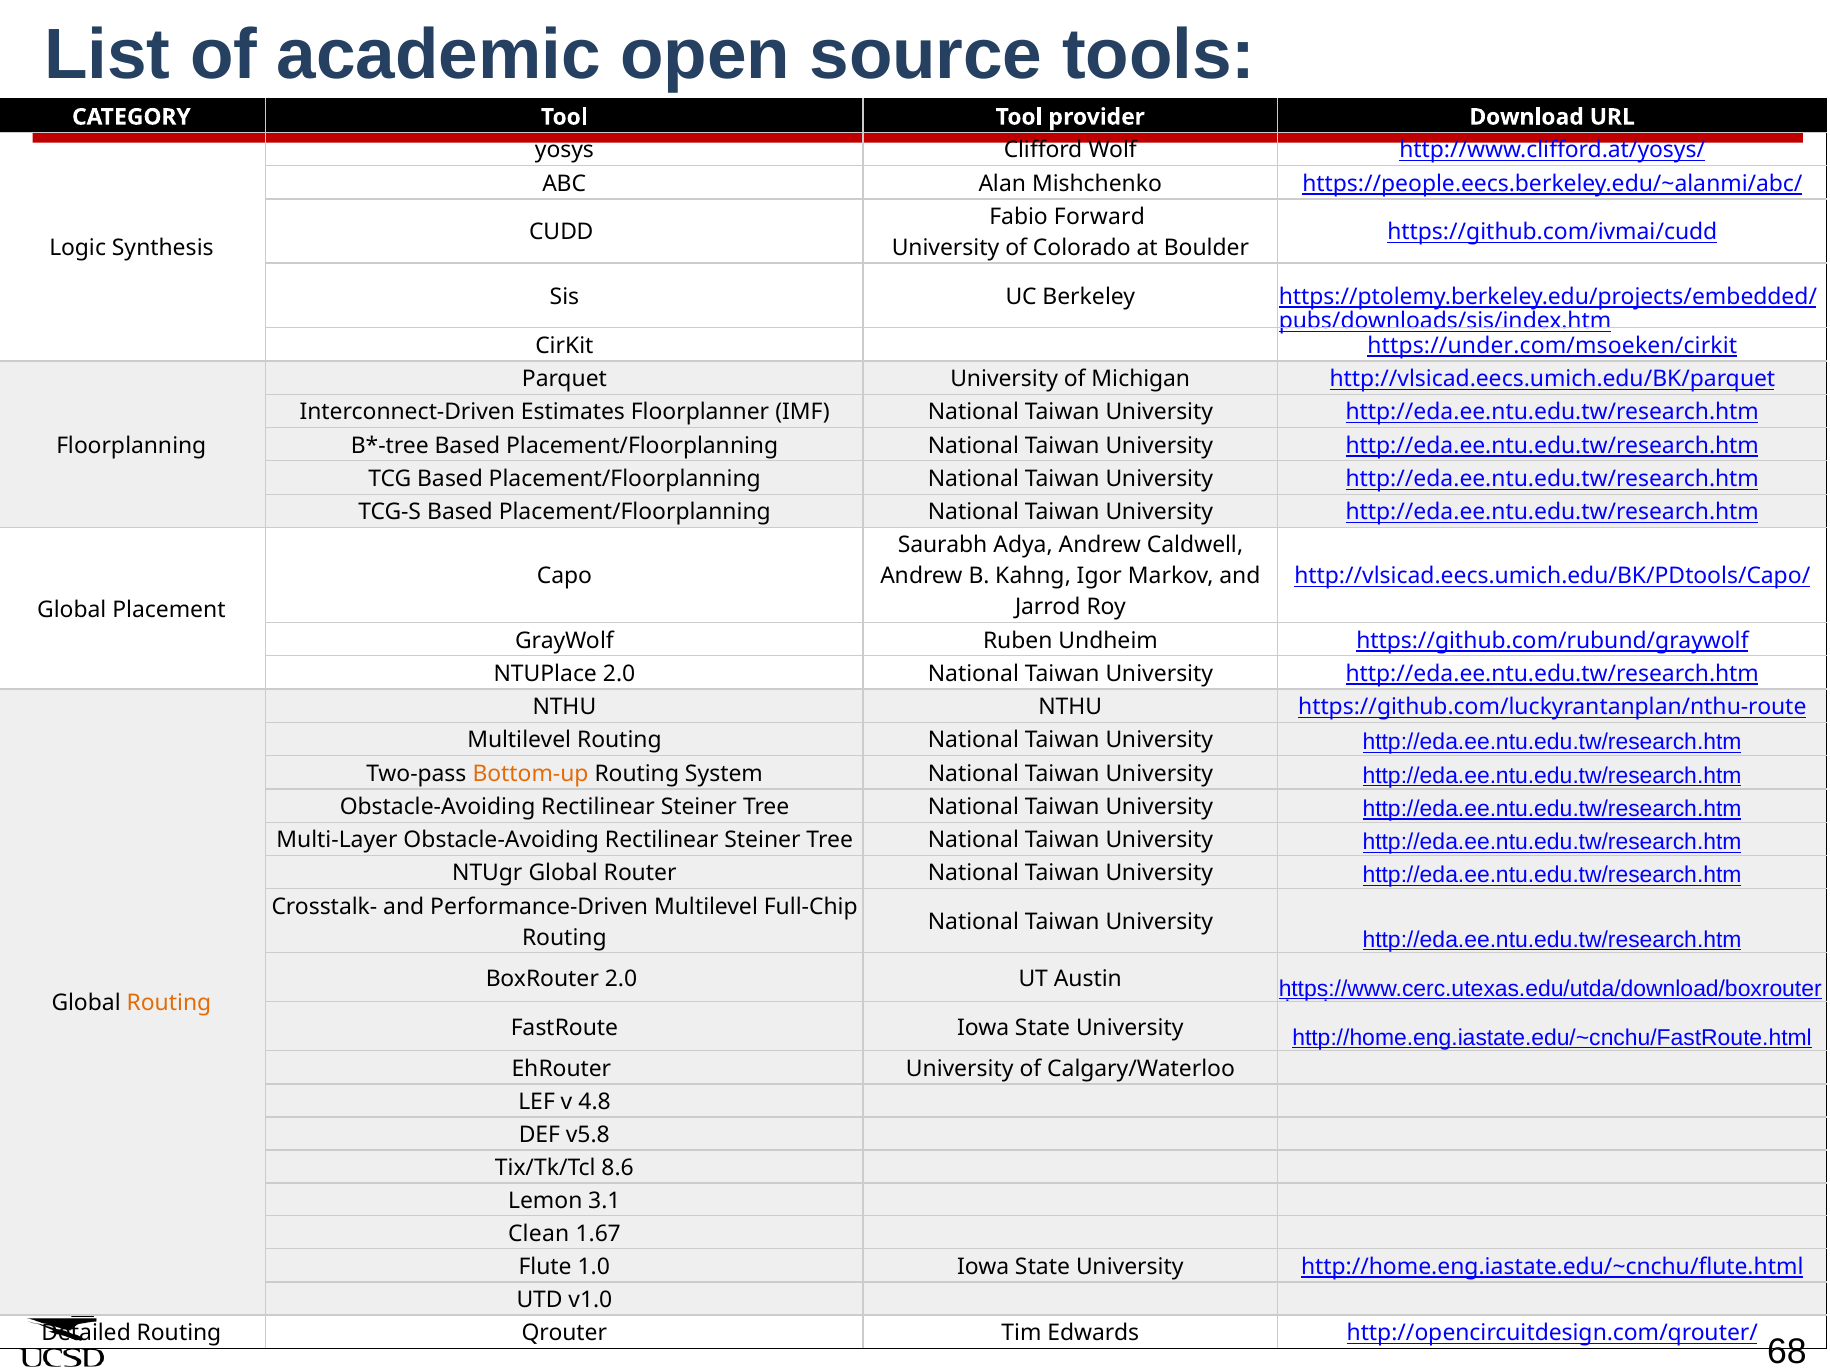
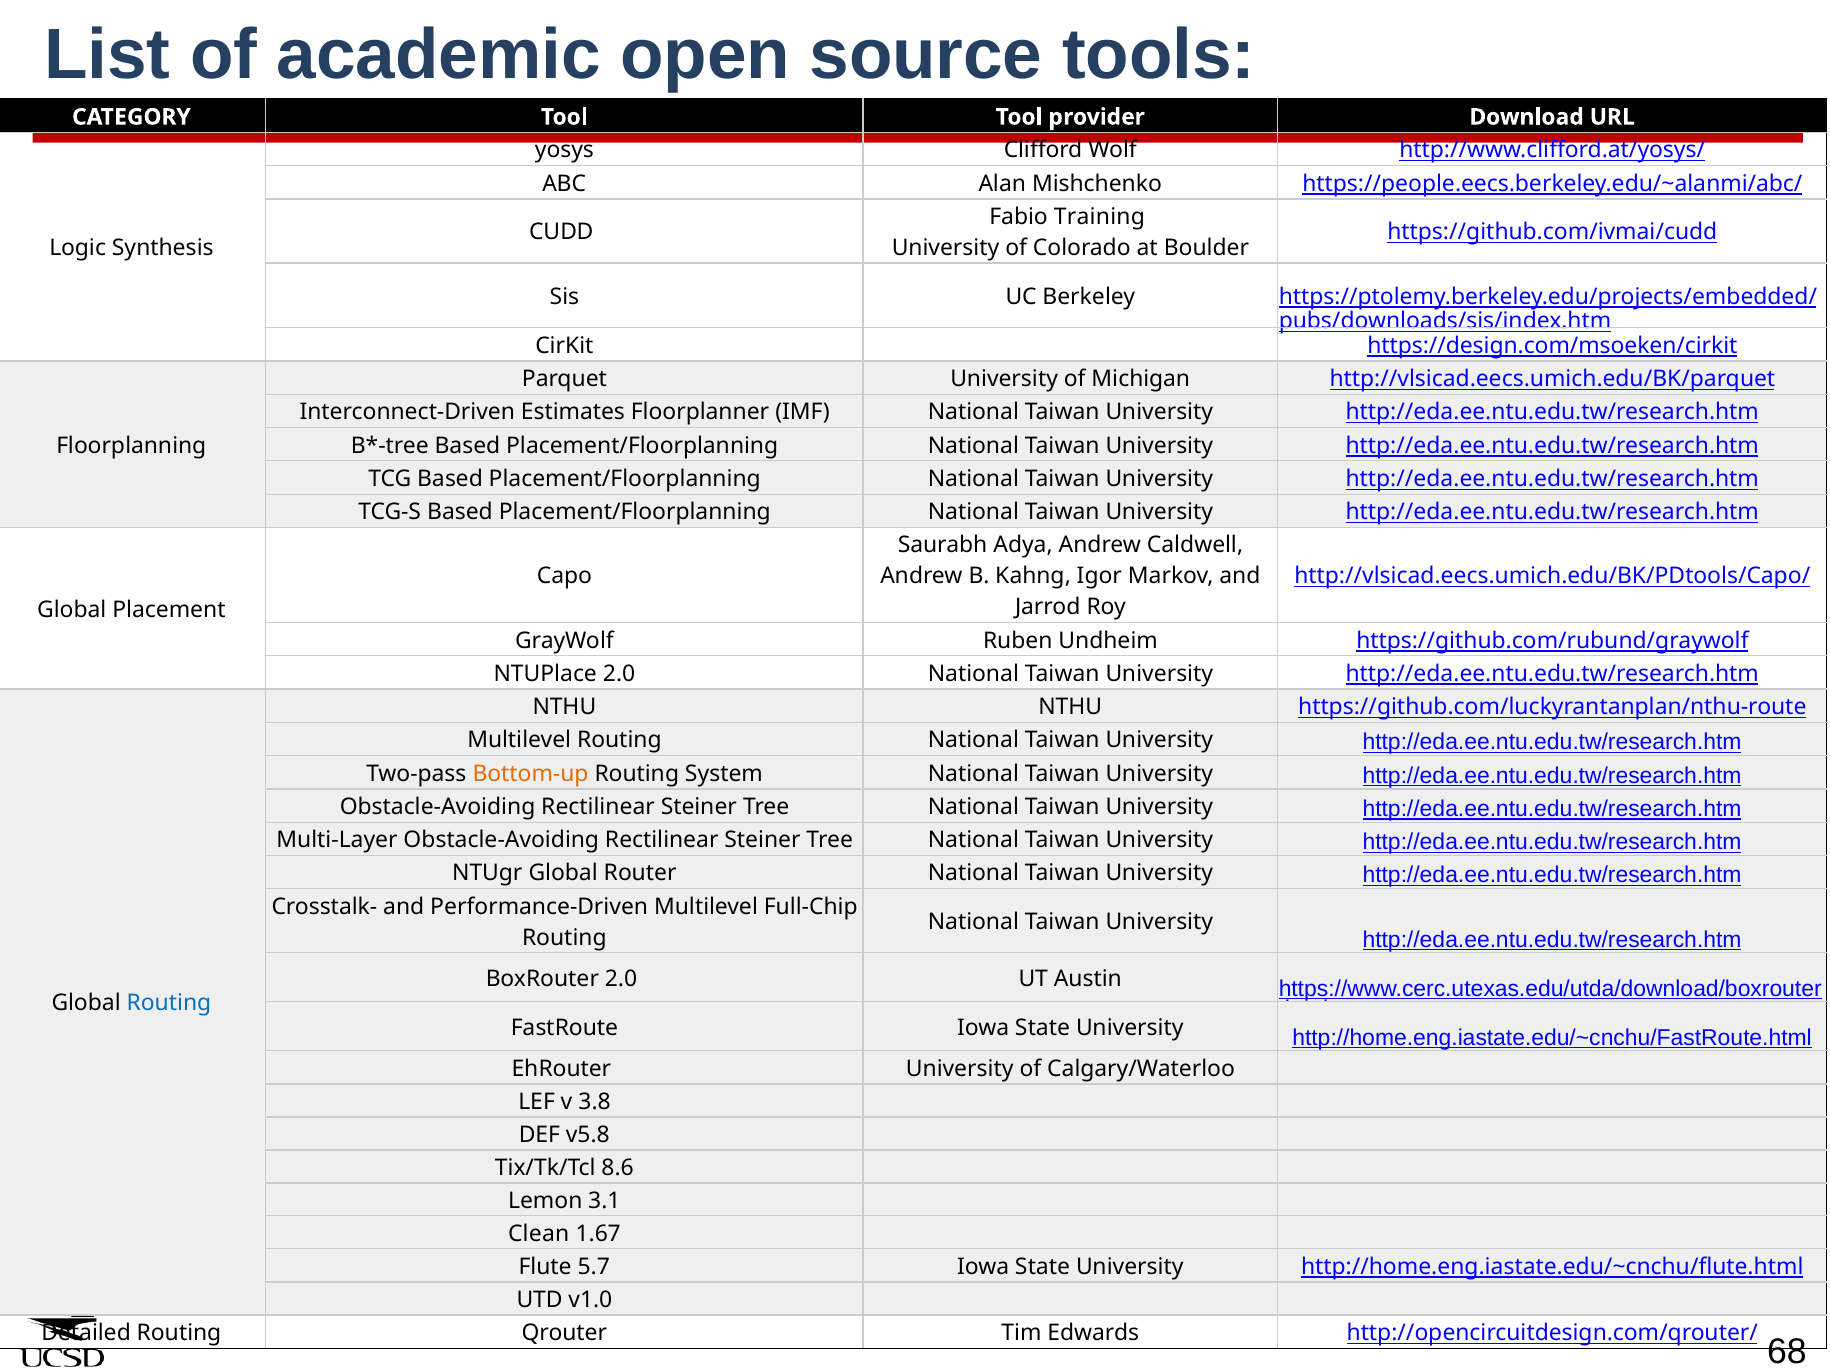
Forward: Forward -> Training (1099, 217)
https://under.com/msoeken/cirkit: https://under.com/msoeken/cirkit -> https://design.com/msoeken/cirkit (1552, 346)
Routing colour: orange -> blue (169, 1004)
4.8: 4.8 -> 3.8 (595, 1102)
1.0: 1.0 -> 5.7 (594, 1267)
